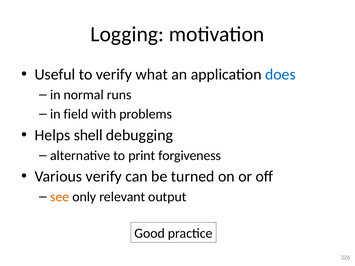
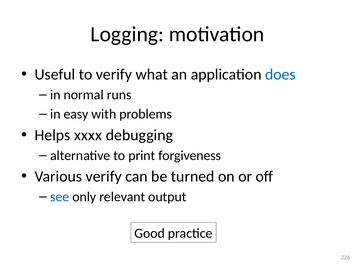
field: field -> easy (76, 114)
shell: shell -> xxxx (88, 135)
see colour: orange -> blue (60, 197)
